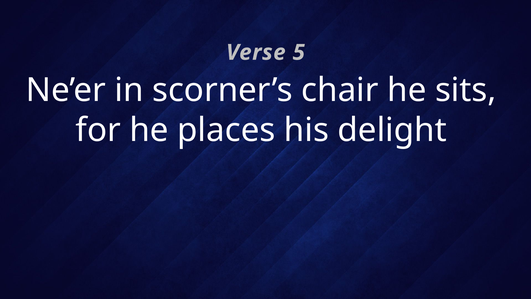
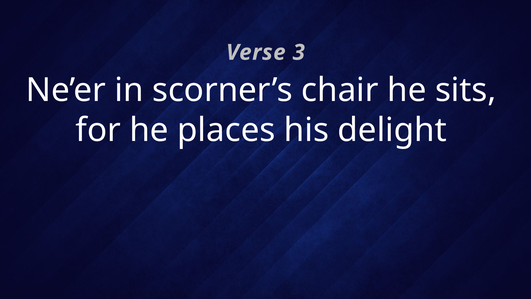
5: 5 -> 3 (299, 52)
